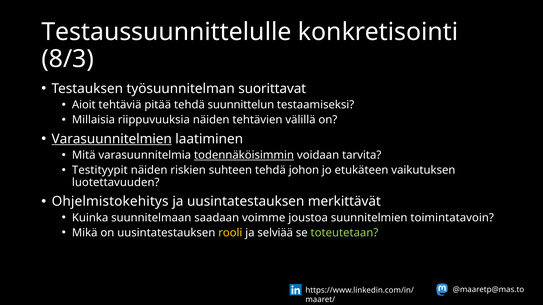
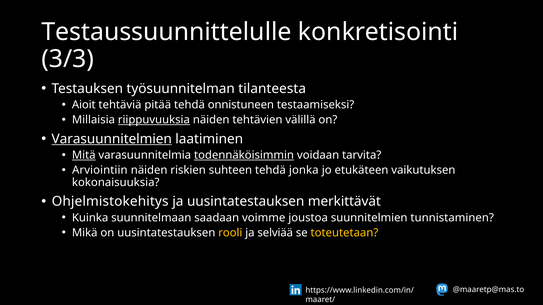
8/3: 8/3 -> 3/3 (68, 59)
suorittavat: suorittavat -> tilanteesta (272, 89)
suunnittelun: suunnittelun -> onnistuneen (241, 105)
riippuvuuksia underline: none -> present (154, 120)
Mitä underline: none -> present (84, 155)
Testityypit: Testityypit -> Arviointiin (100, 170)
johon: johon -> jonka (304, 170)
luotettavuuden: luotettavuuden -> kokonaisuuksia (116, 183)
toimintatavoin: toimintatavoin -> tunnistaminen (452, 218)
toteutetaan colour: light green -> yellow (344, 233)
